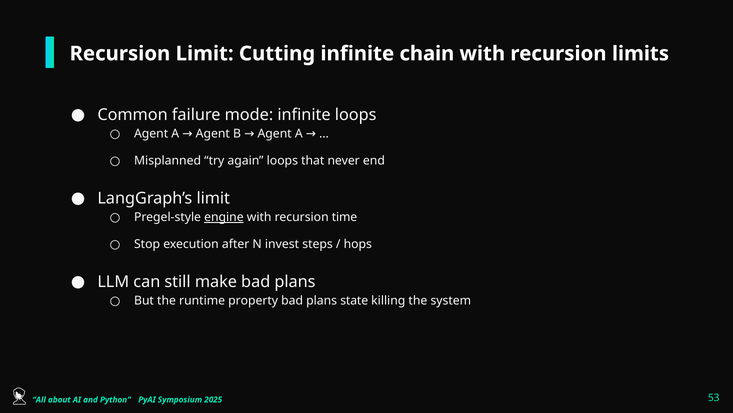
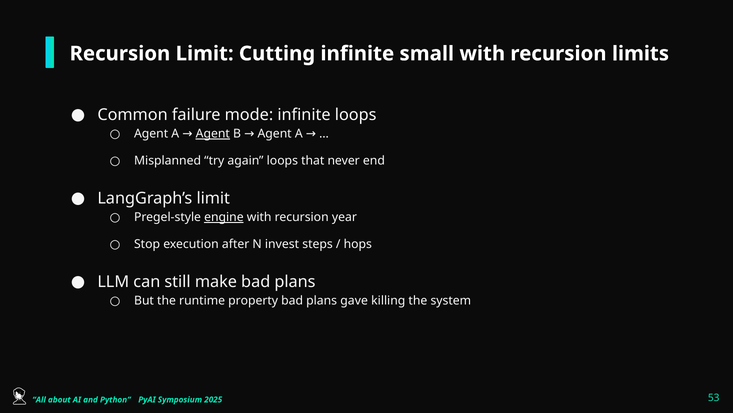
chain: chain -> small (427, 54)
Agent underline: none -> present (213, 134)
time: time -> year (344, 217)
state: state -> gave (354, 300)
